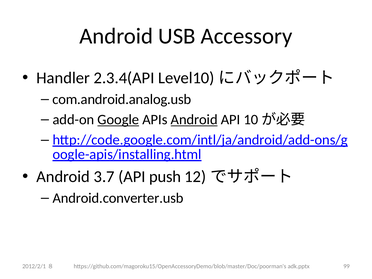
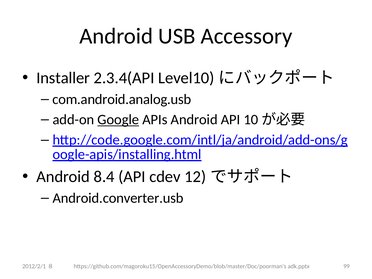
Handler: Handler -> Installer (63, 78)
Android underline: present -> none (194, 120)
3.7: 3.7 -> 8.4 (104, 177)
push: push -> cdev (165, 177)
